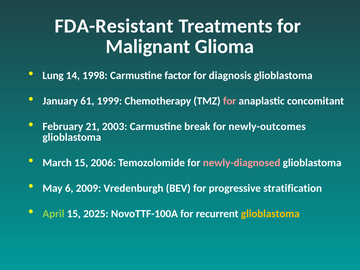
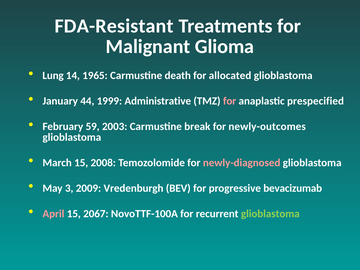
1998: 1998 -> 1965 (95, 76)
factor: factor -> death (178, 76)
diagnosis: diagnosis -> allocated (230, 76)
61: 61 -> 44 (87, 101)
Chemotherapy: Chemotherapy -> Administrative (158, 101)
concomitant: concomitant -> prespecified (315, 101)
21: 21 -> 59 (93, 127)
2006: 2006 -> 2008 (103, 163)
6: 6 -> 3 (69, 188)
stratification: stratification -> bevacizumab (293, 188)
April colour: light green -> pink (53, 214)
2025: 2025 -> 2067 (96, 214)
glioblastoma colour: yellow -> light green (270, 214)
